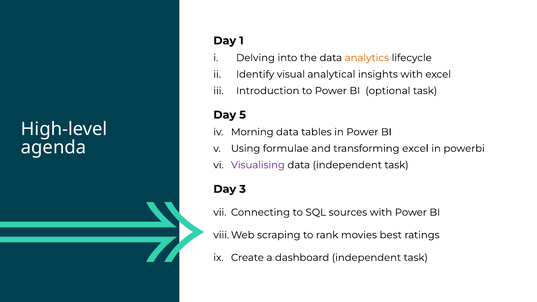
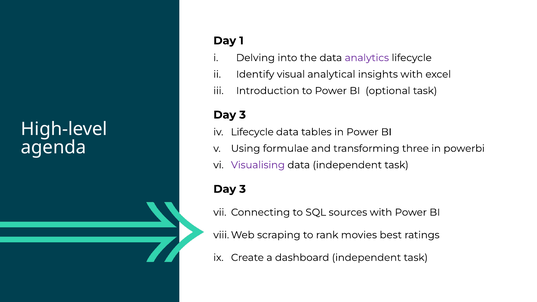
analytics colour: orange -> purple (367, 58)
5: 5 -> 3 (243, 115)
Morning: Morning -> Lifecycle (252, 132)
transforming excel: excel -> three (415, 149)
